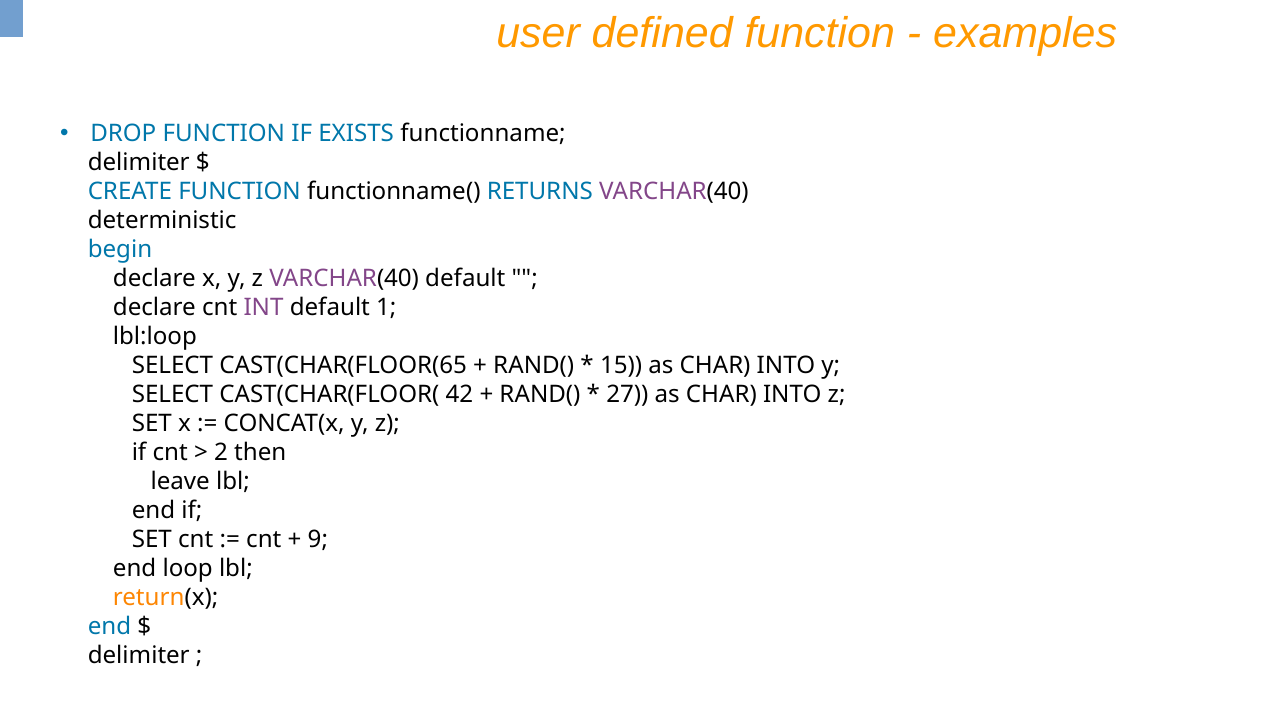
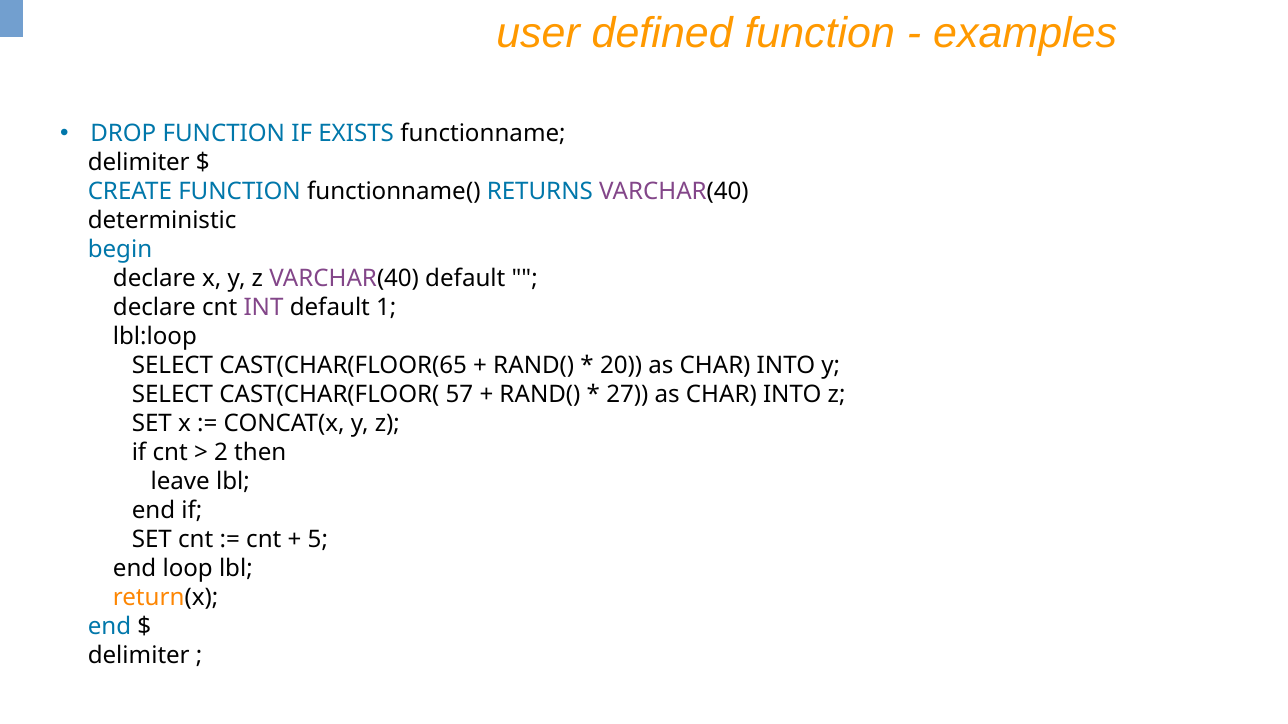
15: 15 -> 20 (621, 366)
42: 42 -> 57 (459, 395)
9: 9 -> 5 (318, 540)
